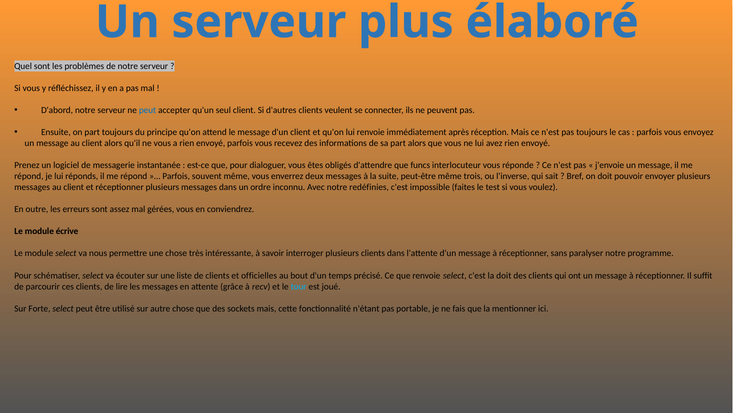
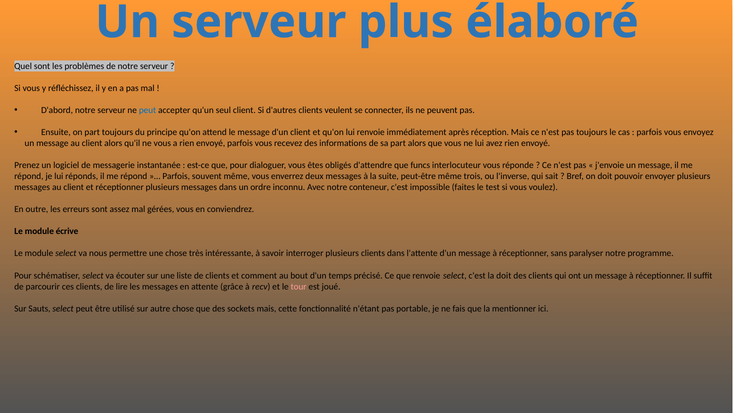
redéfinies: redéfinies -> conteneur (369, 187)
officielles: officielles -> comment (259, 275)
tour colour: light blue -> pink (299, 286)
Forte: Forte -> Sauts (39, 308)
